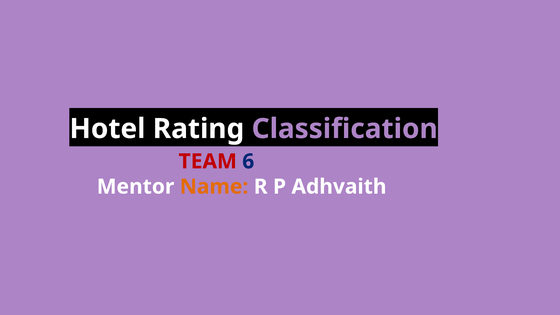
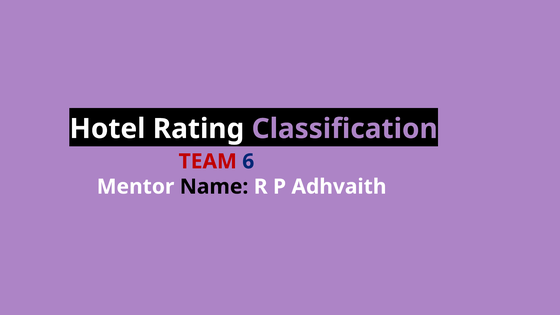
Name colour: orange -> black (214, 187)
